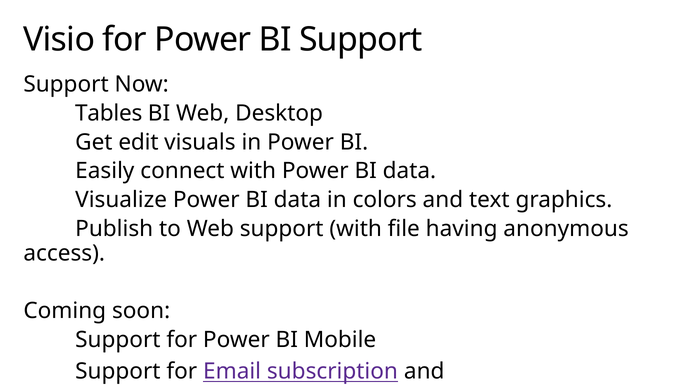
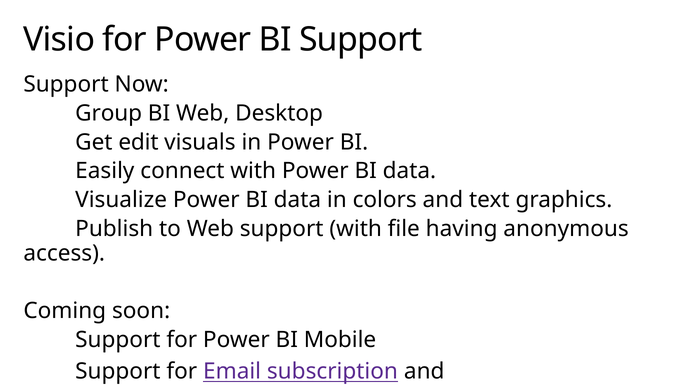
Tables: Tables -> Group (109, 113)
